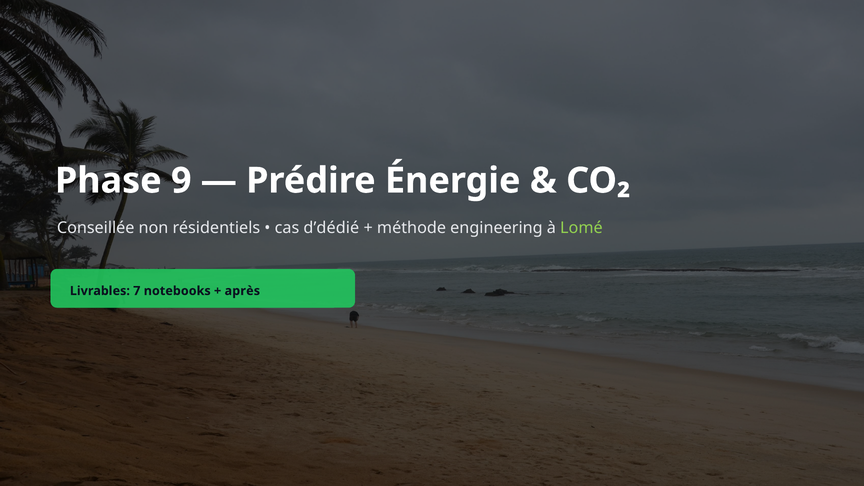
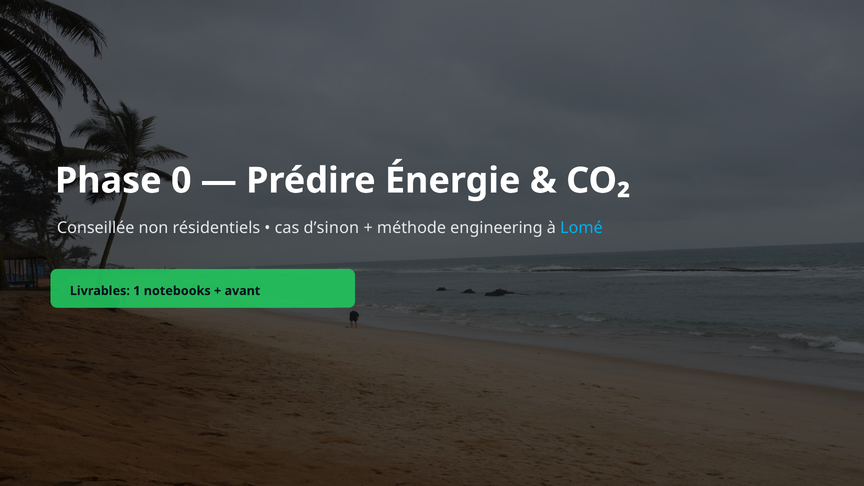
9: 9 -> 0 (181, 181)
d’dédié: d’dédié -> d’sinon (331, 228)
Lomé colour: light green -> light blue (581, 228)
7: 7 -> 1 (137, 291)
après: après -> avant (242, 291)
